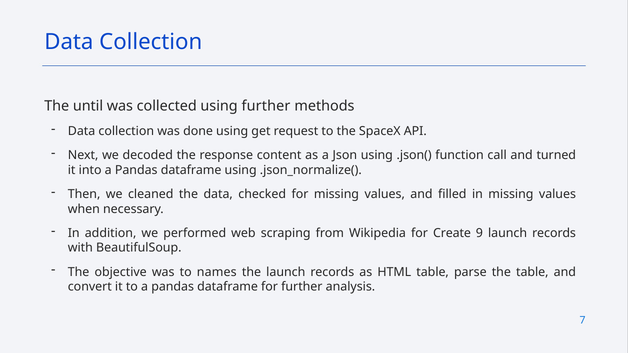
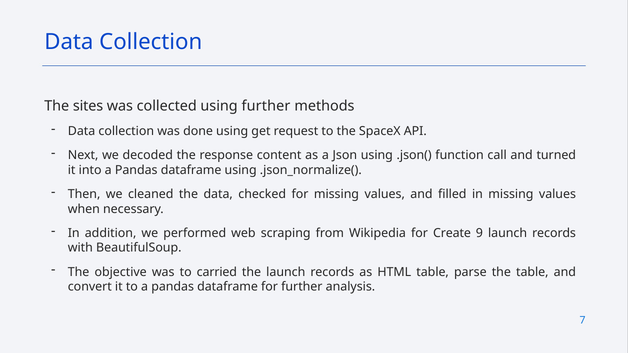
until: until -> sites (88, 106)
names: names -> carried (217, 272)
